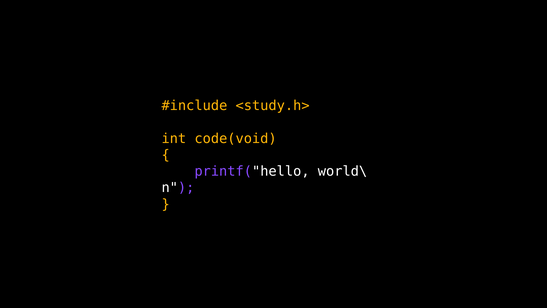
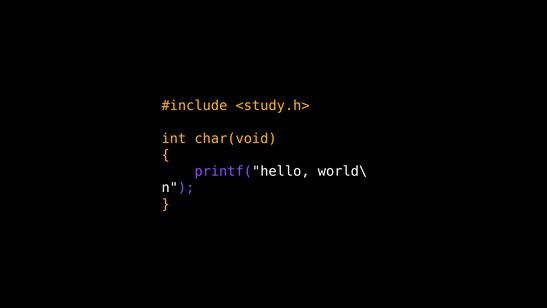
code(void: code(void -> char(void (236, 138)
